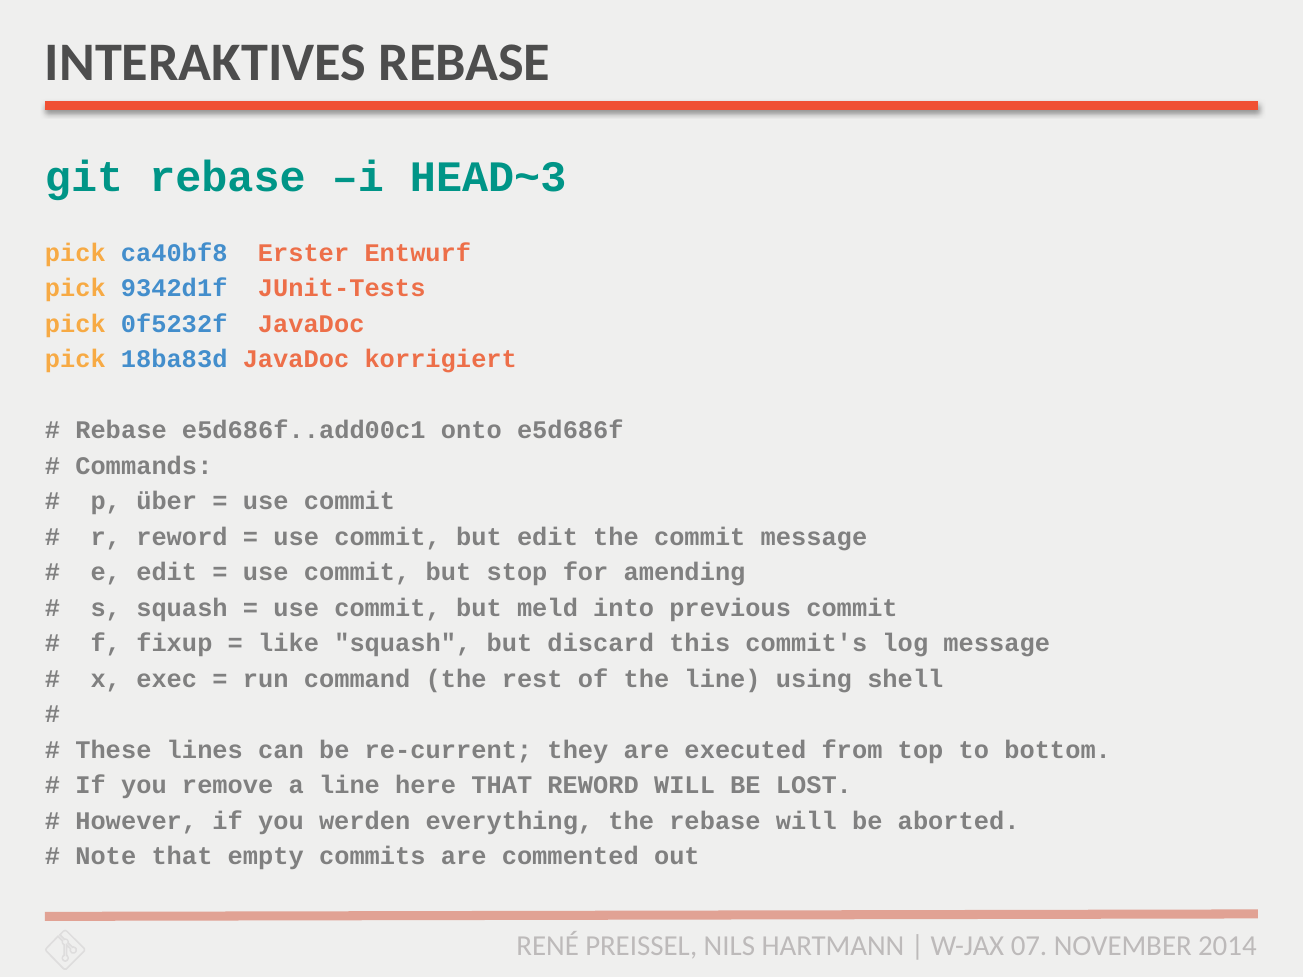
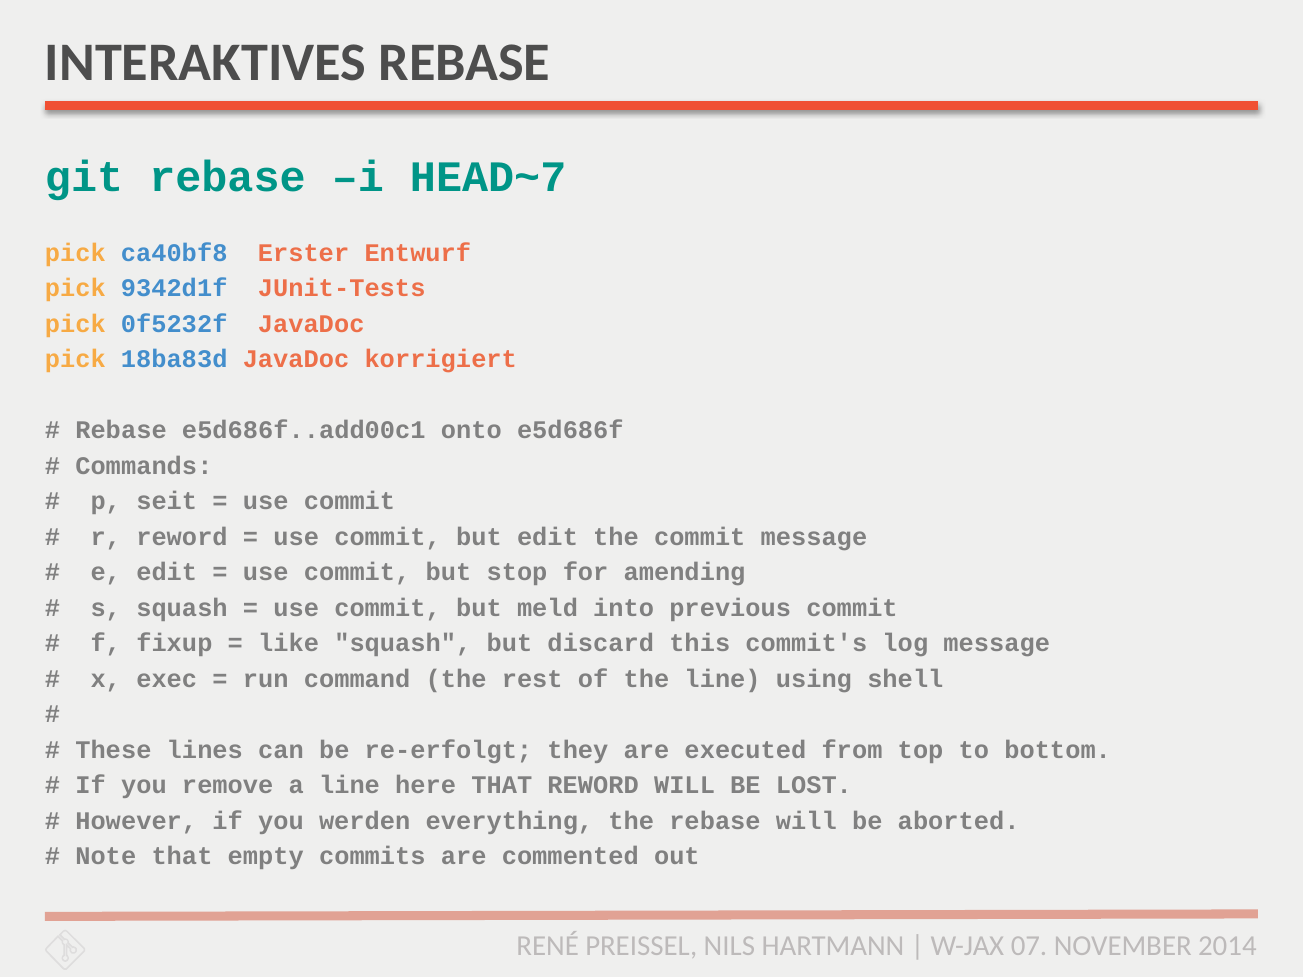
HEAD~3: HEAD~3 -> HEAD~7 (488, 178)
über: über -> seit (167, 501)
re-current: re-current -> re-erfolgt (448, 750)
